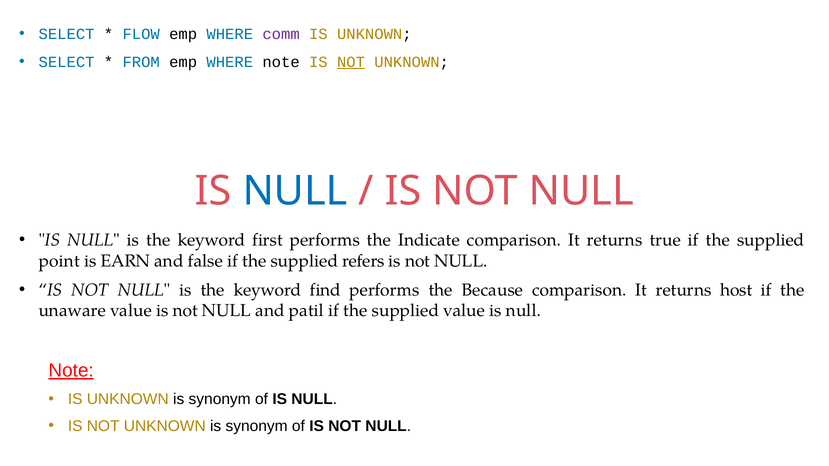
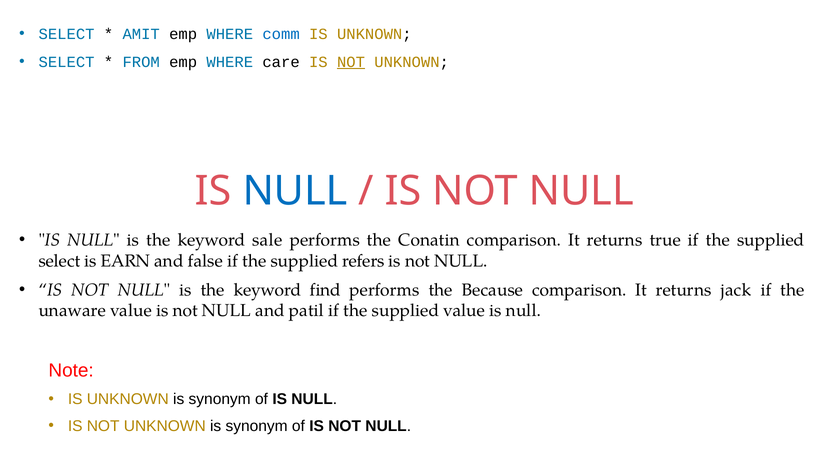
FLOW: FLOW -> AMIT (141, 34)
comm colour: purple -> blue (281, 34)
WHERE note: note -> care (281, 62)
first: first -> sale (267, 240)
Indicate: Indicate -> Conatin (429, 240)
point: point -> select (59, 261)
host: host -> jack (736, 290)
Note underline: present -> none (71, 371)
